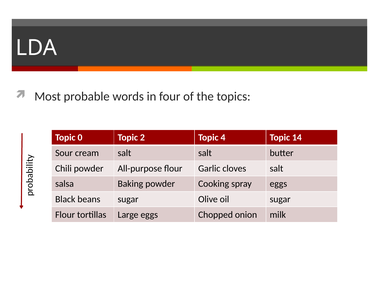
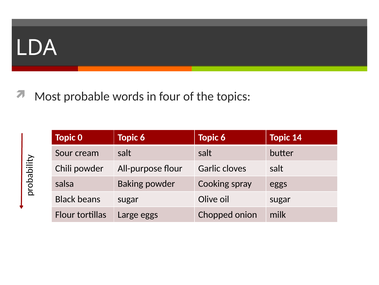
0 Topic 2: 2 -> 6 (142, 137)
4: 4 -> 6 (223, 137)
